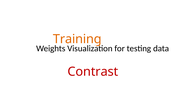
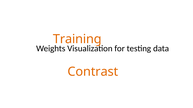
Contrast colour: red -> orange (93, 72)
